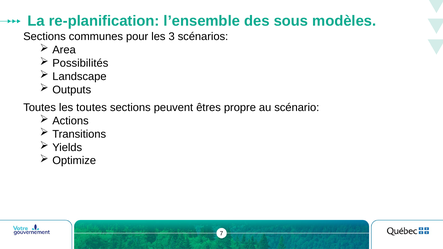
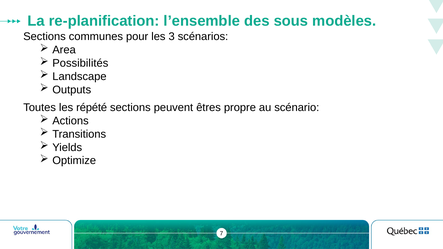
les toutes: toutes -> répété (92, 108)
